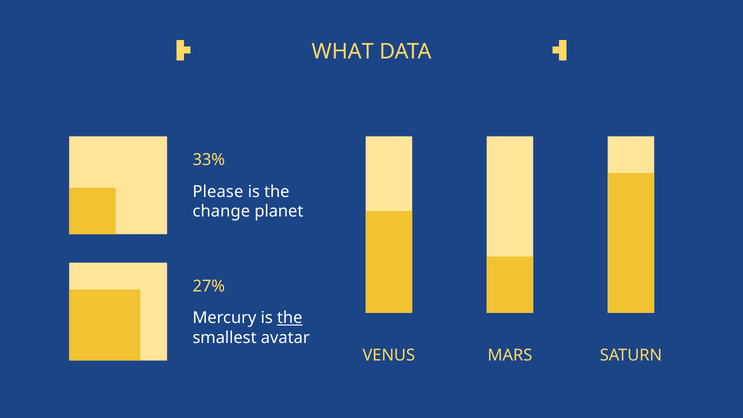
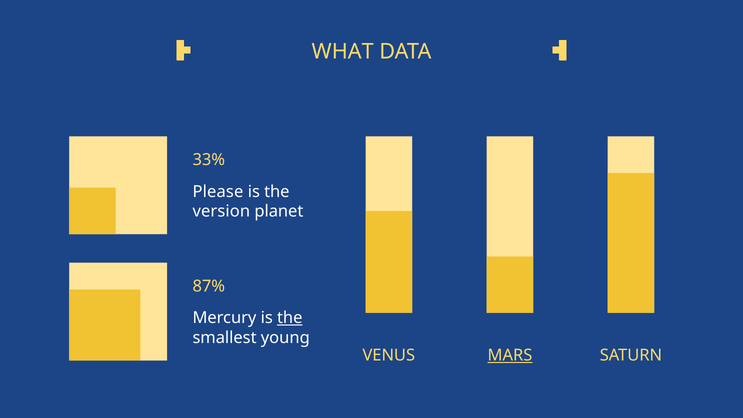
change: change -> version (221, 211)
27%: 27% -> 87% (209, 286)
avatar: avatar -> young (285, 338)
MARS underline: none -> present (510, 355)
